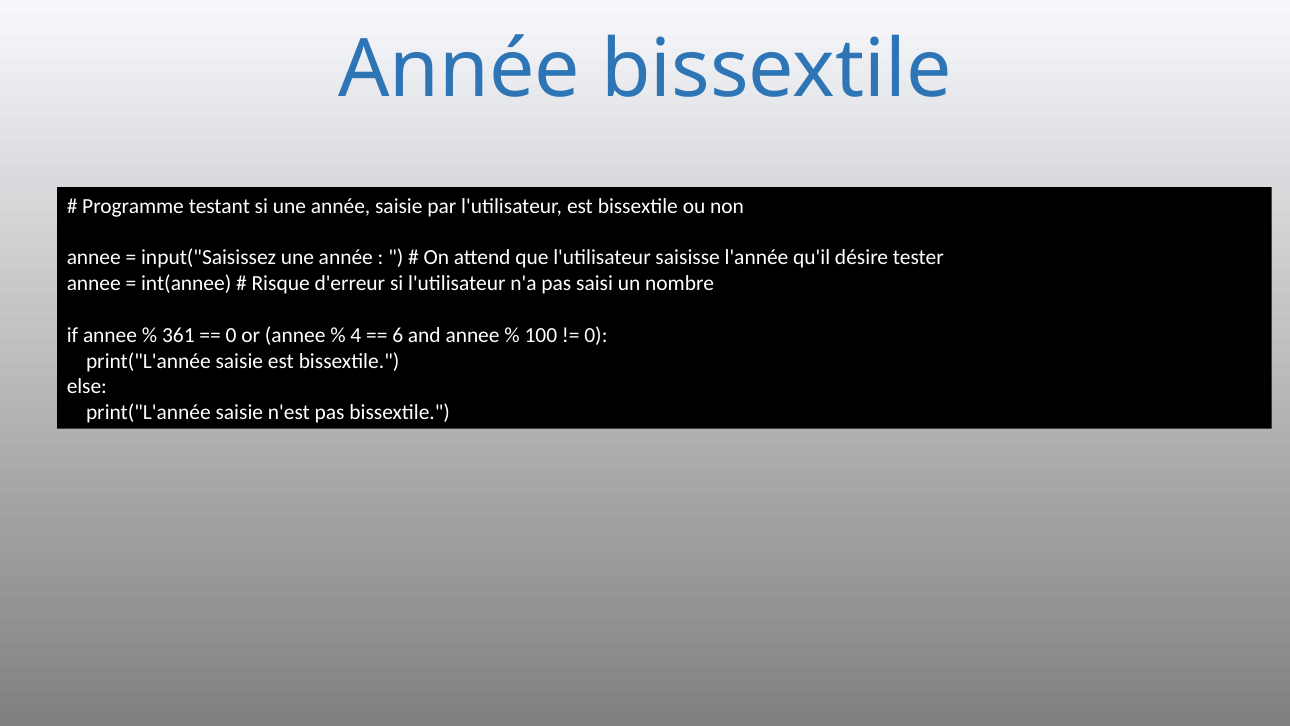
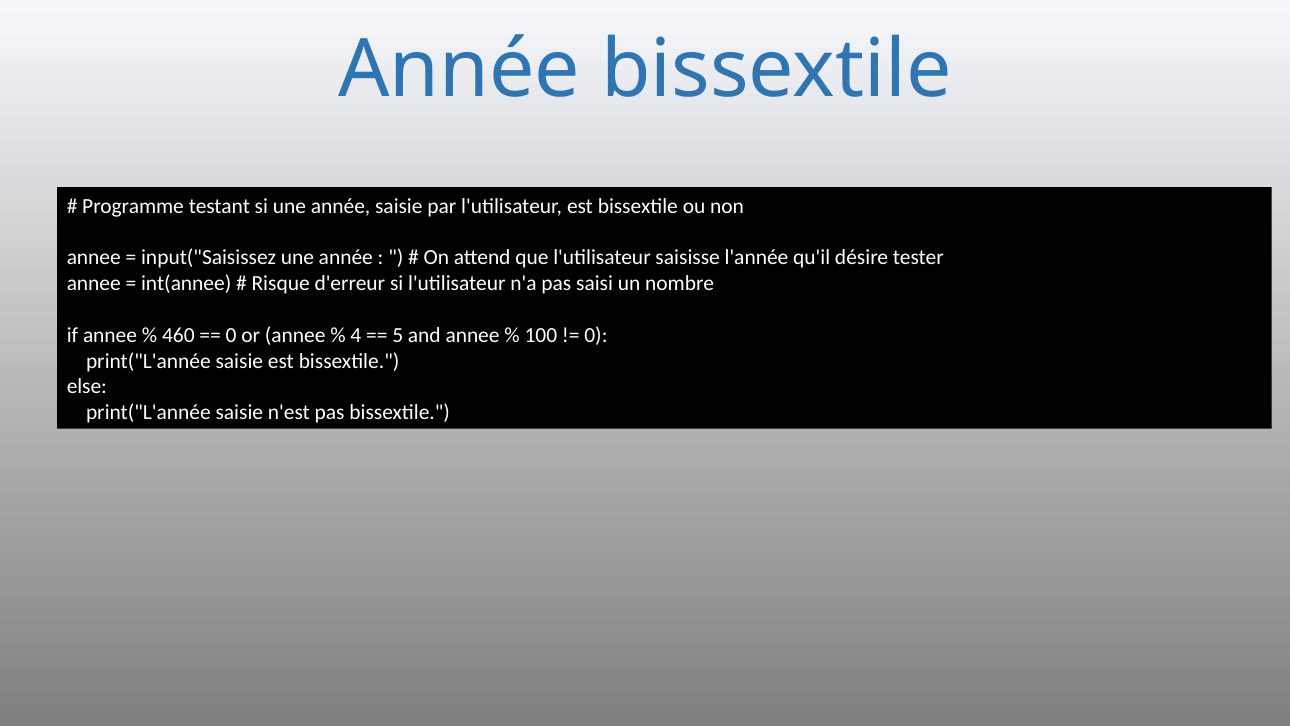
361: 361 -> 460 (178, 335)
6: 6 -> 5 (398, 335)
